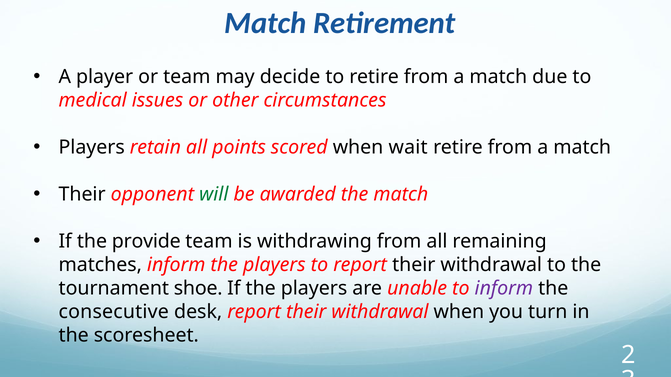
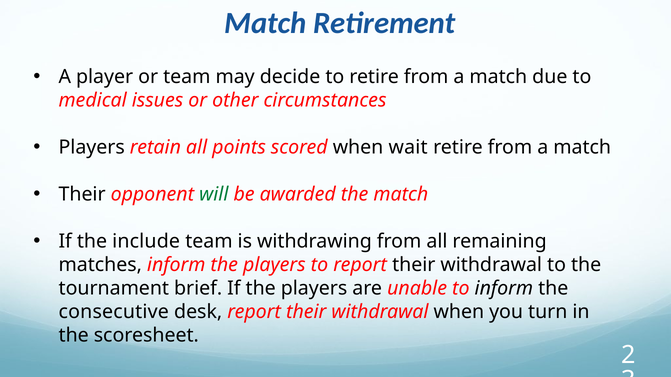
provide: provide -> include (146, 242)
shoe: shoe -> brief (198, 289)
inform colour: purple -> black (504, 289)
